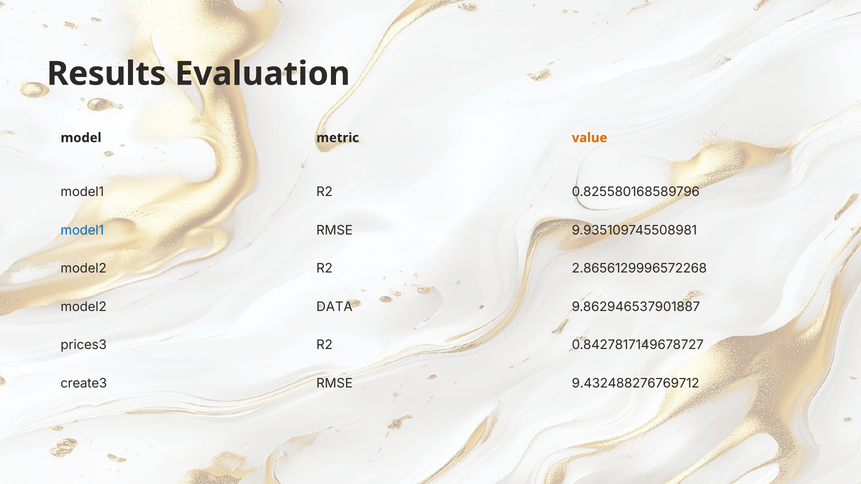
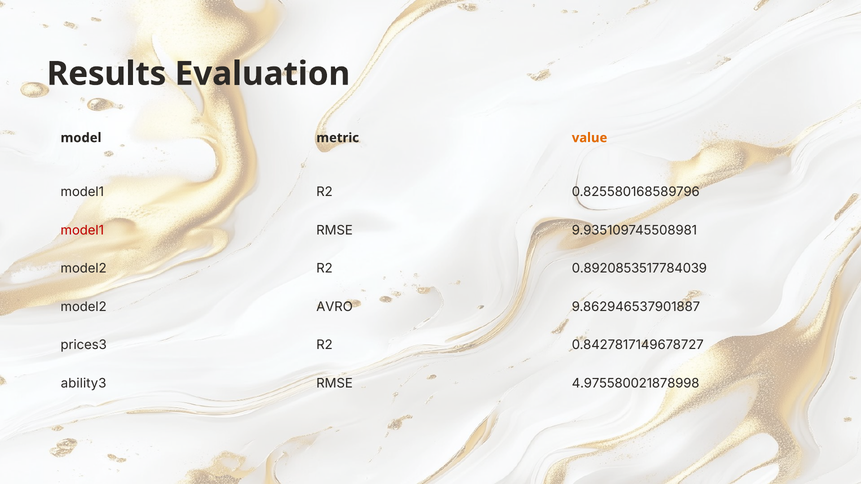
model1 colour: blue -> red (82, 230)
2.8656129996572268: 2.8656129996572268 -> 0.8920853517784039 (639, 269)
DATA: DATA -> AVRO (335, 307)
create3: create3 -> ability3 (84, 383)
9.432488276769712: 9.432488276769712 -> 4.975580021878998 (636, 383)
